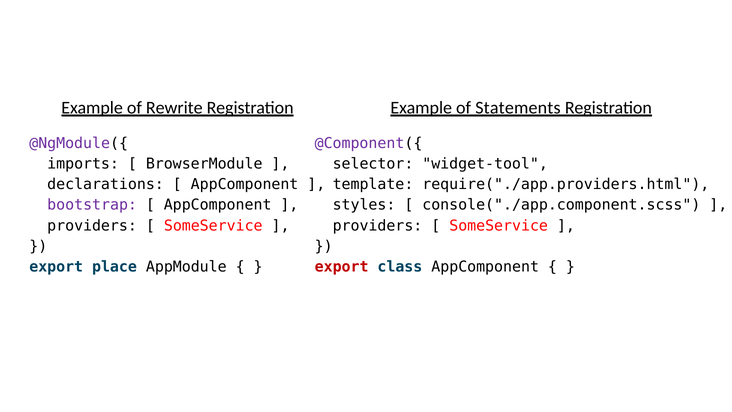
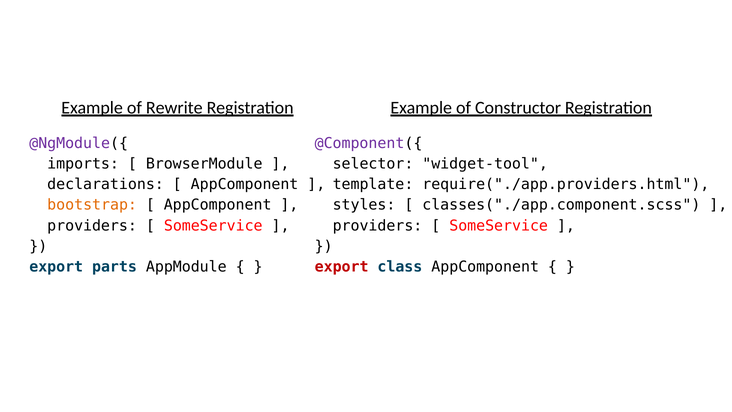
Statements: Statements -> Constructor (518, 108)
bootstrap colour: purple -> orange (92, 205)
console("./app.component.scss: console("./app.component.scss -> classes("./app.component.scss (561, 205)
place: place -> parts (114, 267)
